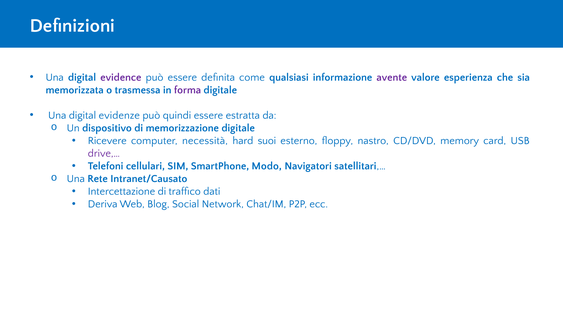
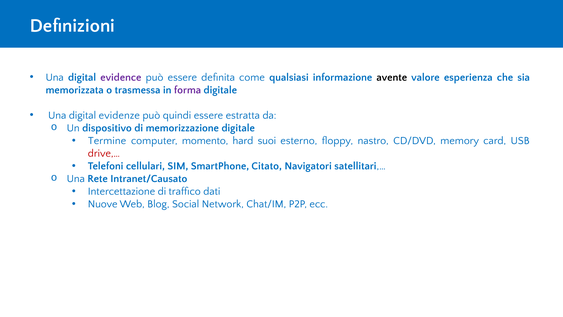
avente colour: purple -> black (392, 77)
Ricevere: Ricevere -> Termine (107, 141)
necessità: necessità -> momento (205, 141)
drive,… colour: purple -> red (104, 153)
Modo: Modo -> Citato (267, 166)
Deriva: Deriva -> Nuove (103, 204)
